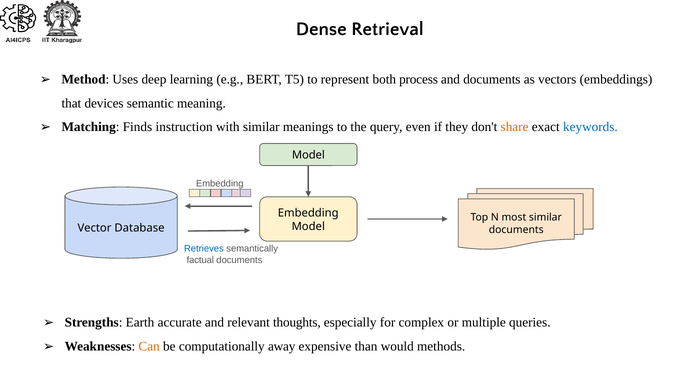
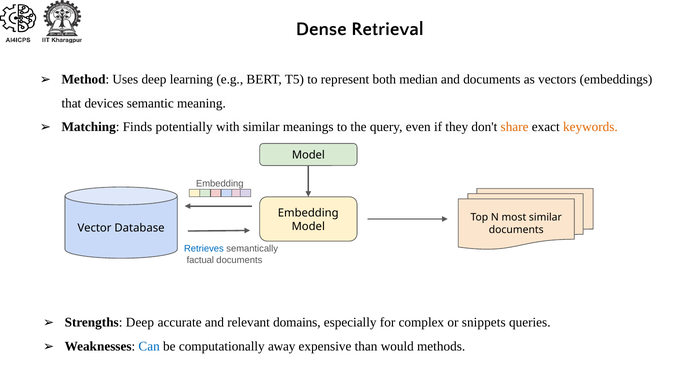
process: process -> median (419, 79)
instruction: instruction -> potentially (184, 127)
keywords colour: blue -> orange (590, 127)
Strengths Earth: Earth -> Deep (140, 323)
thoughts: thoughts -> domains (297, 323)
multiple: multiple -> snippets (484, 323)
Can colour: orange -> blue (149, 346)
